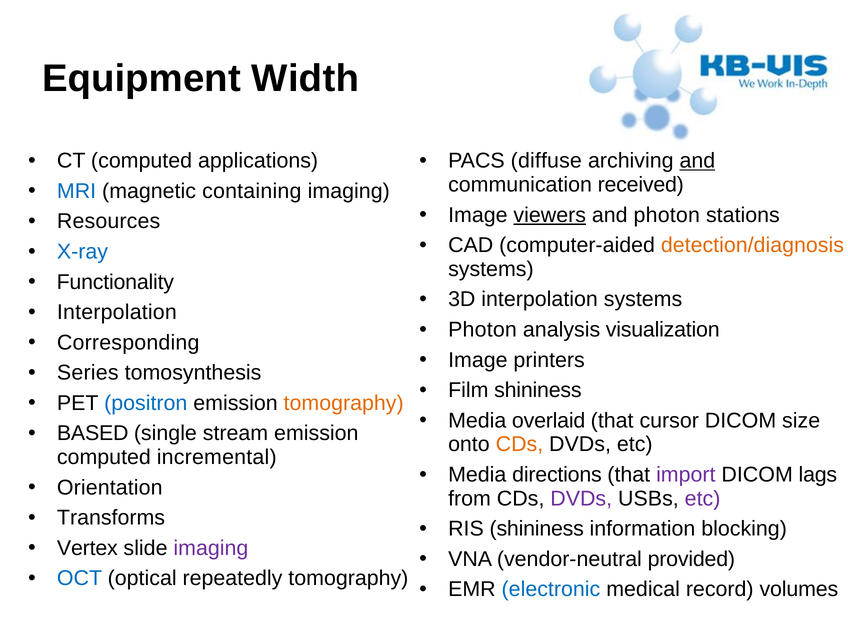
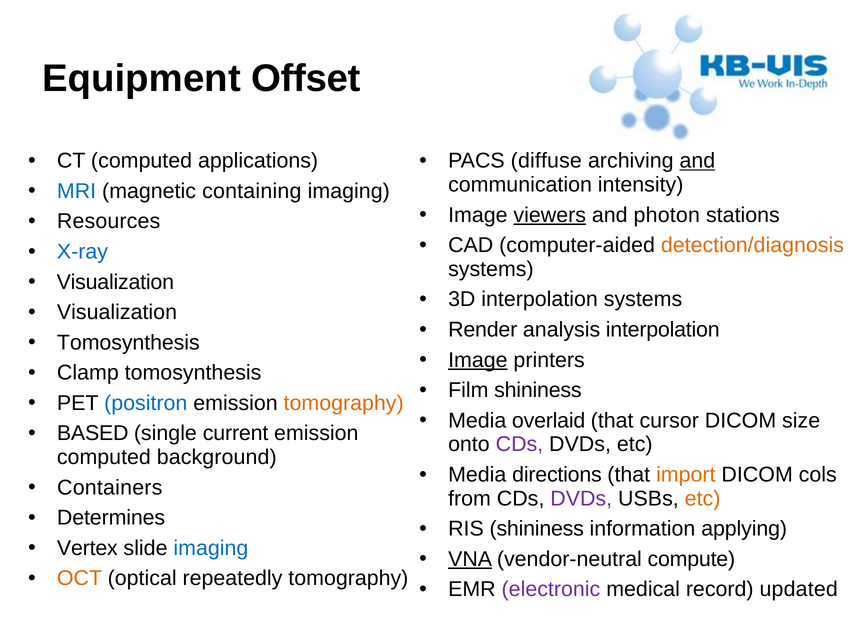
Width: Width -> Offset (306, 79)
received: received -> intensity (641, 185)
Functionality: Functionality -> Visualization (115, 282)
Interpolation: Interpolation -> Visualization (117, 312)
Photon: Photon -> Render (483, 330)
analysis visualization: visualization -> interpolation (663, 330)
Corresponding: Corresponding -> Tomosynthesis (128, 342)
Image underline: none -> present (478, 360)
Series: Series -> Clamp (88, 373)
stream: stream -> current (236, 433)
CDs colour: orange -> purple (519, 444)
incremental: incremental -> background (217, 457)
import colour: purple -> orange (686, 475)
lags: lags -> cols (818, 475)
Orientation: Orientation -> Containers (110, 487)
etc colour: purple -> orange (703, 498)
Transforms: Transforms -> Determines (111, 518)
blocking: blocking -> applying (744, 529)
imaging colour: purple -> blue (211, 548)
VNA underline: none -> present (470, 559)
provided: provided -> compute (691, 559)
OCT colour: blue -> orange (80, 578)
electronic colour: blue -> purple (551, 589)
volumes: volumes -> updated (799, 589)
